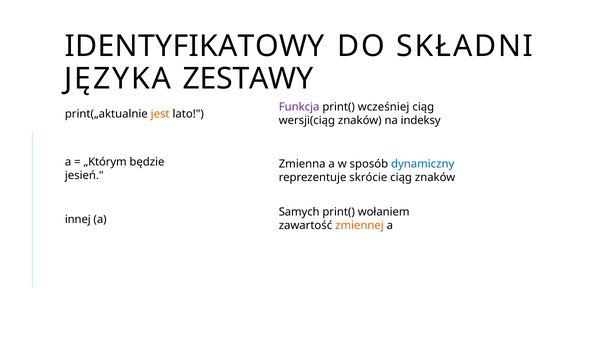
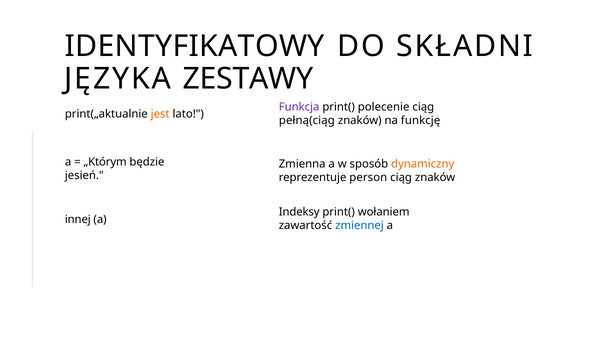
wcześniej: wcześniej -> polecenie (384, 107)
wersji(ciąg: wersji(ciąg -> pełną(ciąg (307, 121)
indeksy: indeksy -> funkcję (421, 121)
dynamiczny colour: blue -> orange (423, 164)
skrócie: skrócie -> person (368, 178)
Samych: Samych -> Indeksy (299, 212)
zmiennej colour: orange -> blue (359, 226)
